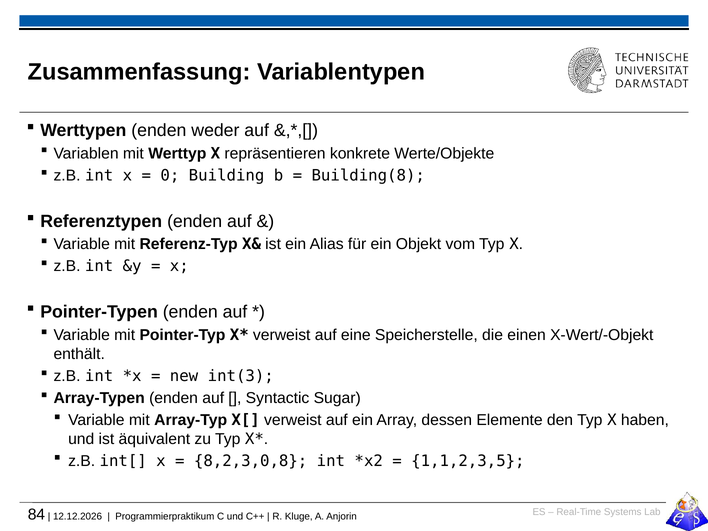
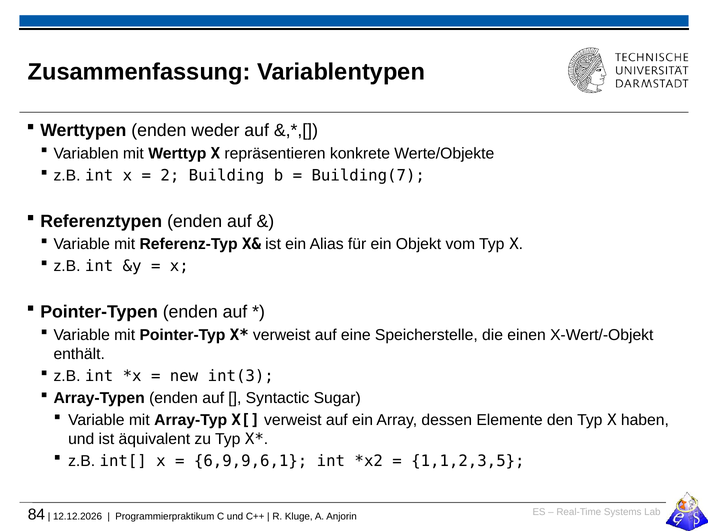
0: 0 -> 2 (170, 175)
Building(8: Building(8 -> Building(7 (368, 175)
8,2,3,0,8: 8,2,3,0,8 -> 6,9,9,6,1 (251, 461)
